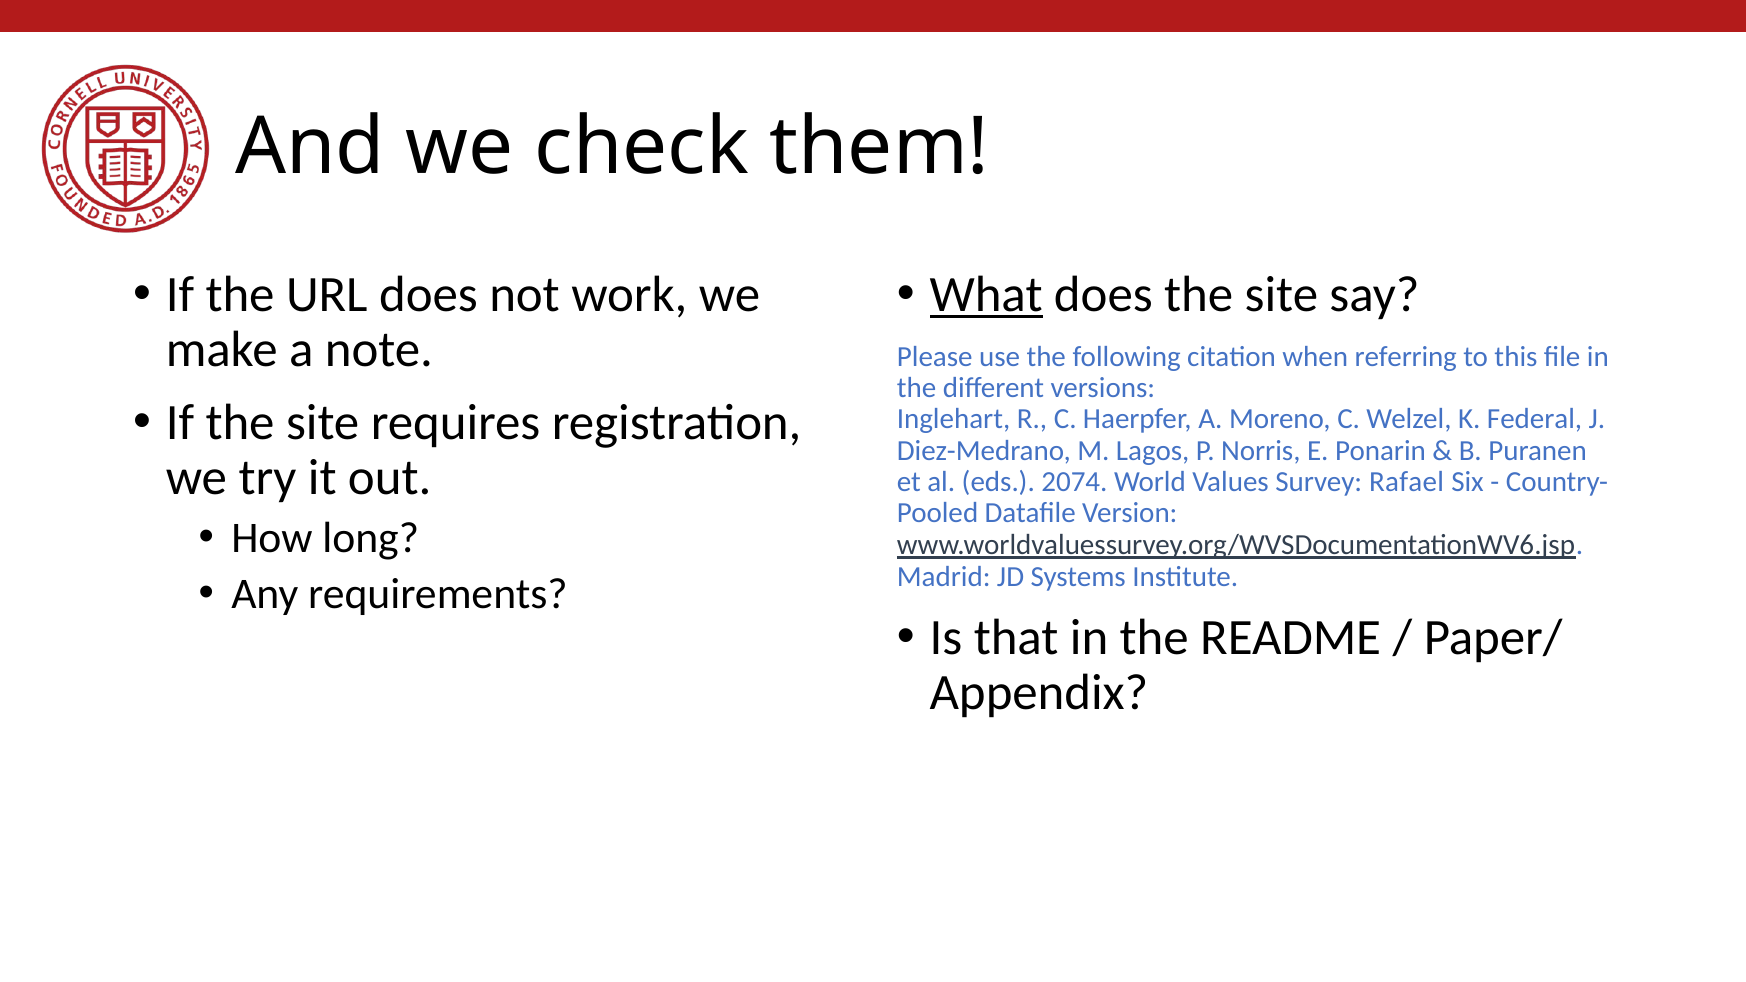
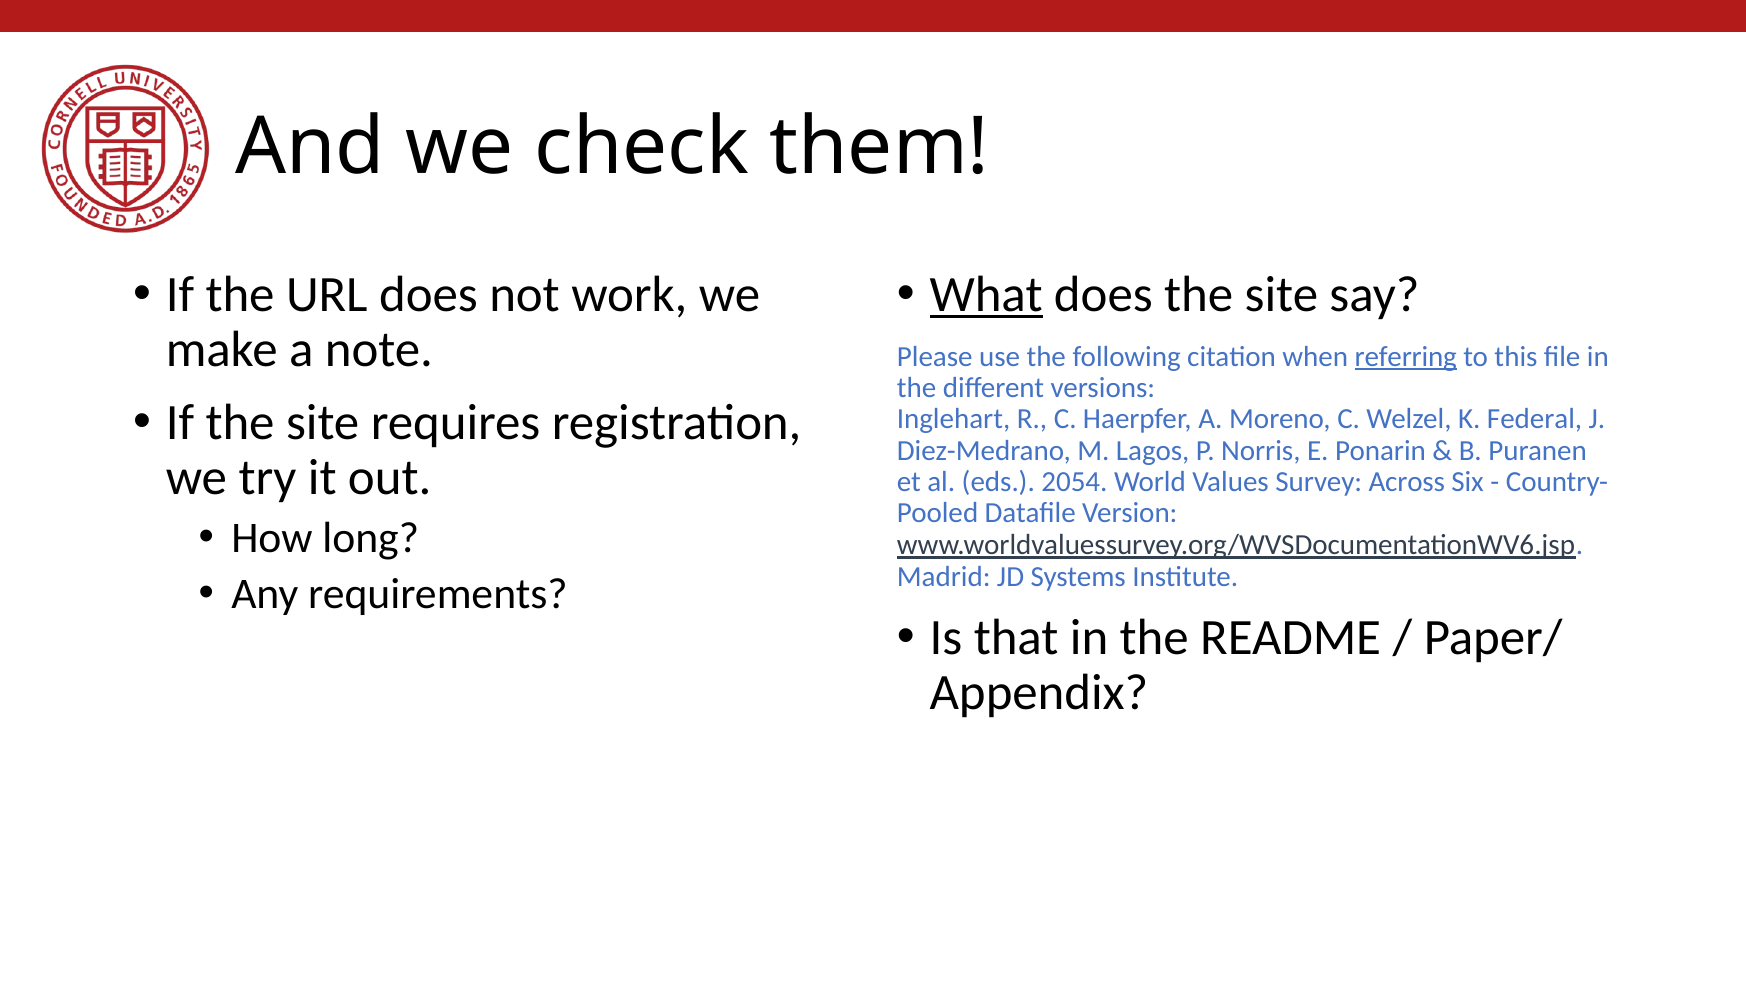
referring underline: none -> present (1406, 357)
2074: 2074 -> 2054 (1074, 482)
Rafael: Rafael -> Across (1407, 482)
